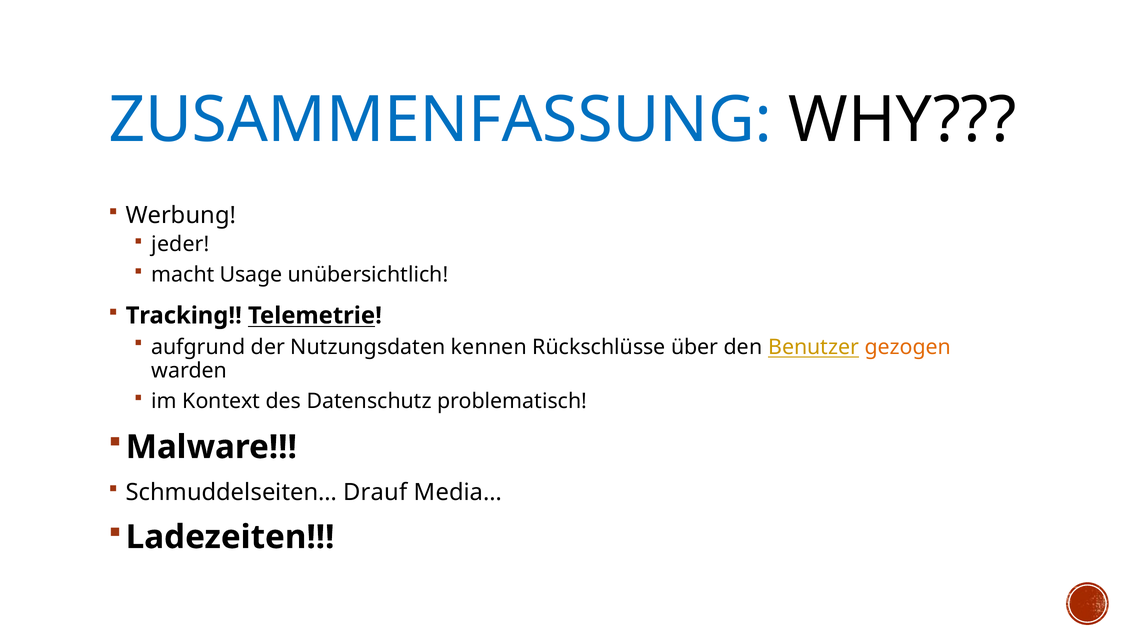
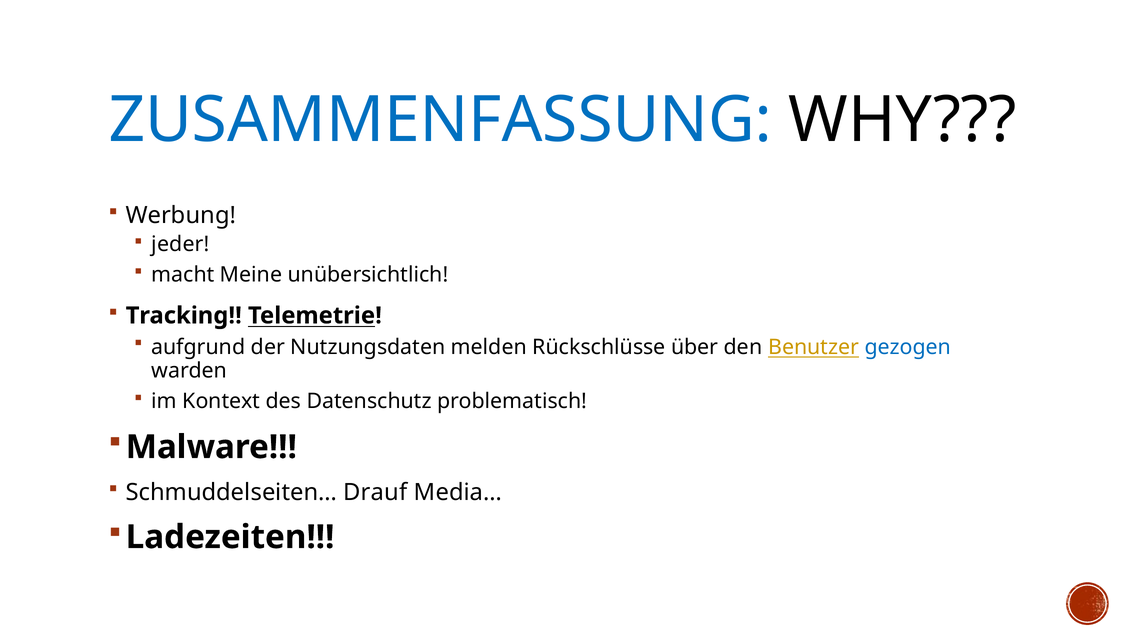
Usage: Usage -> Meine (251, 275)
kennen: kennen -> melden (489, 347)
gezogen colour: orange -> blue (908, 347)
